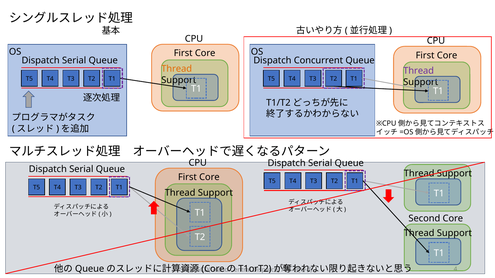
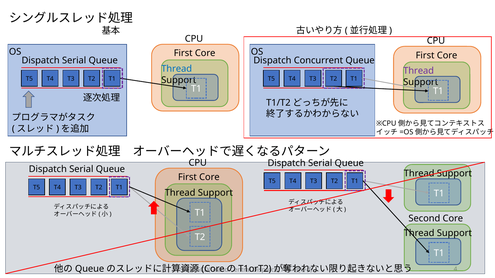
Thread colour: orange -> blue (177, 69)
